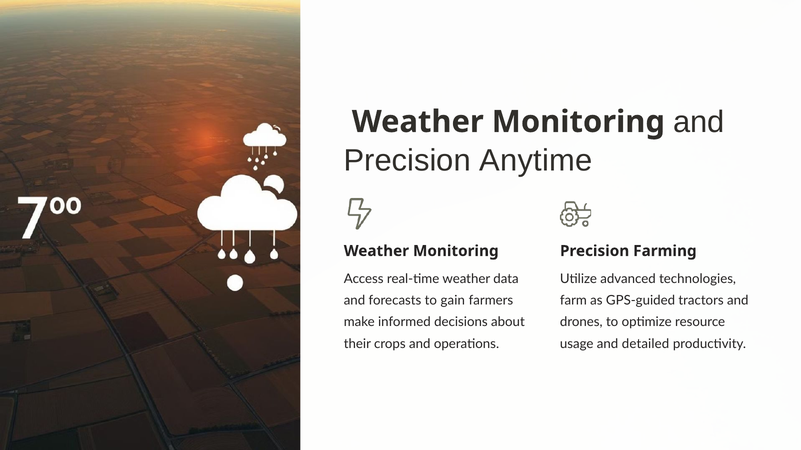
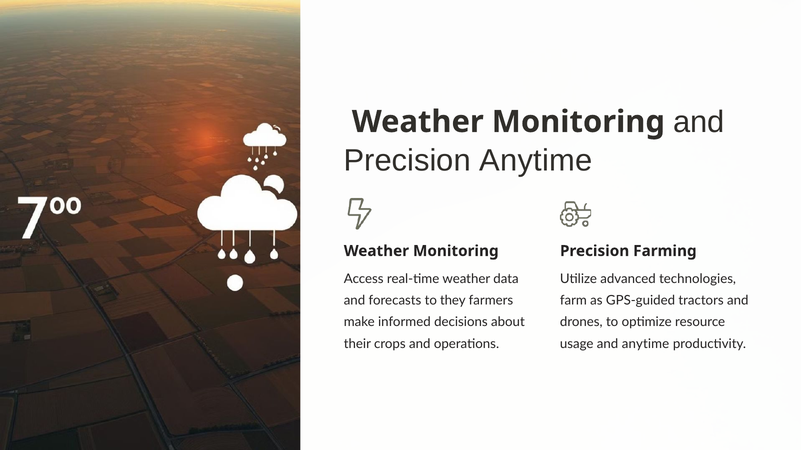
gain: gain -> they (453, 301)
and detailed: detailed -> anytime (646, 344)
